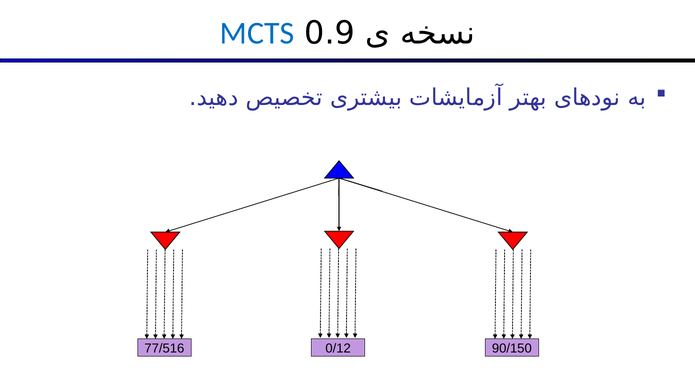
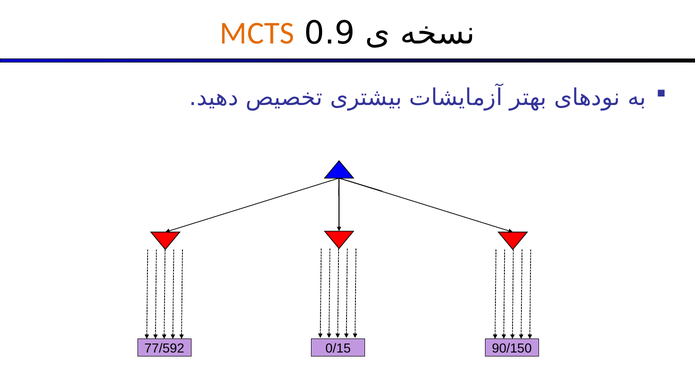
MCTS colour: blue -> orange (257, 33)
77/516: 77/516 -> 77/592 (164, 348)
0/12: 0/12 -> 0/15 (338, 348)
